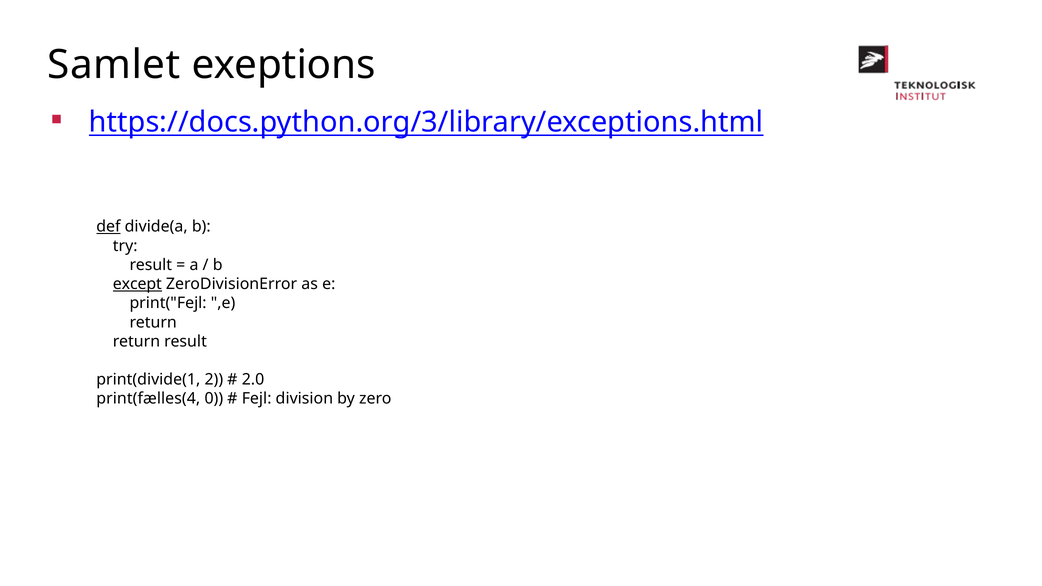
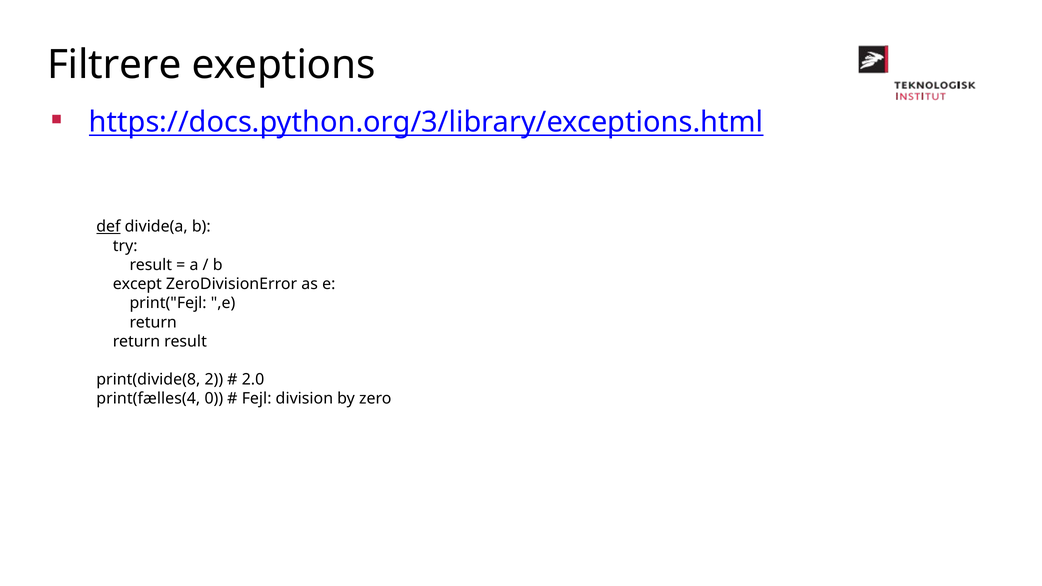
Samlet: Samlet -> Filtrere (114, 65)
except underline: present -> none (137, 284)
print(divide(1: print(divide(1 -> print(divide(8 (148, 380)
